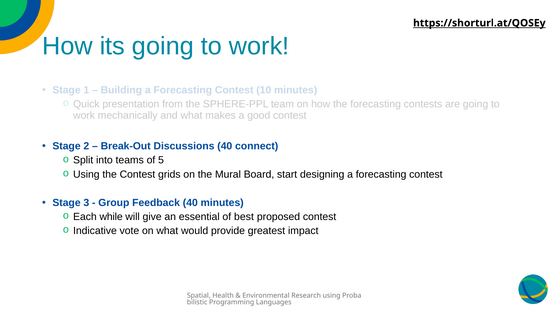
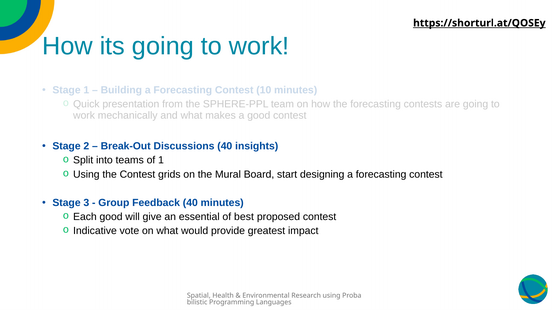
connect: connect -> insights (257, 146)
of 5: 5 -> 1 (161, 161)
Each while: while -> good (111, 217)
